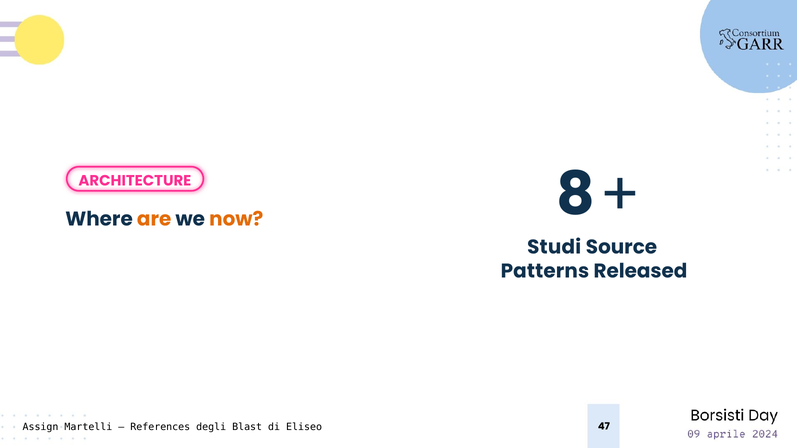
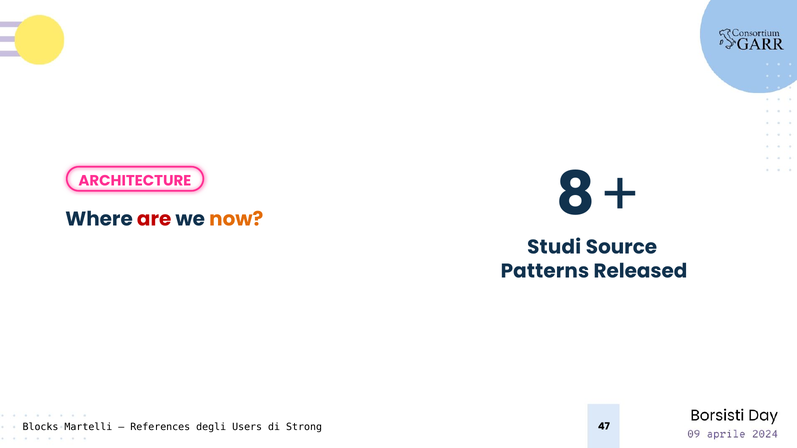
are colour: orange -> red (154, 219)
Assign: Assign -> Blocks (40, 427)
Blast: Blast -> Users (247, 427)
Eliseo: Eliseo -> Strong (304, 427)
